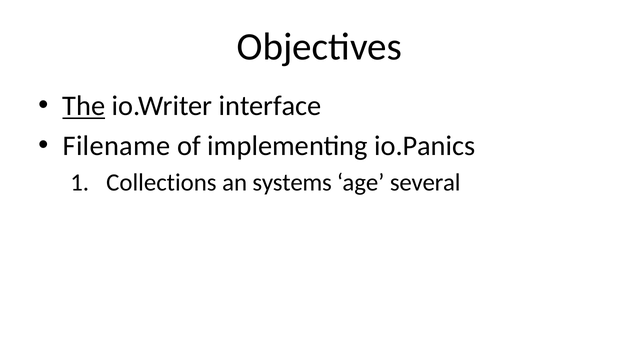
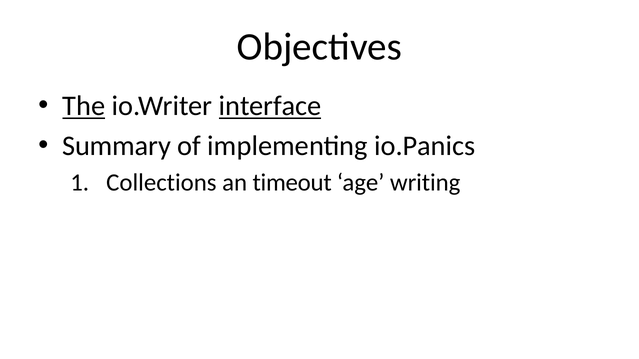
interface underline: none -> present (270, 106)
Filename: Filename -> Summary (117, 146)
systems: systems -> timeout (292, 183)
several: several -> writing (425, 183)
